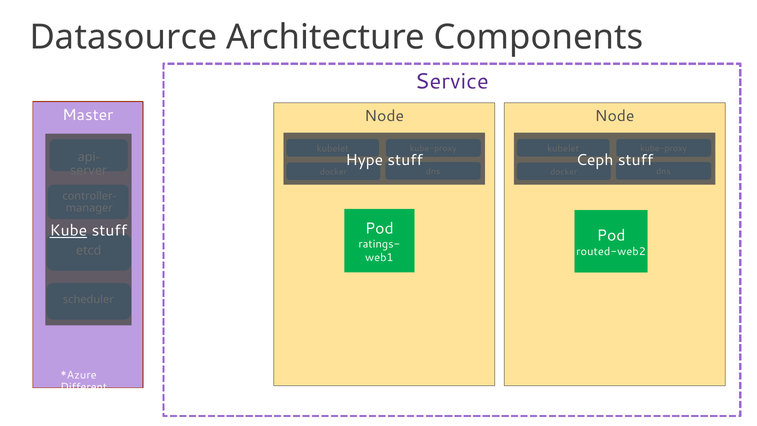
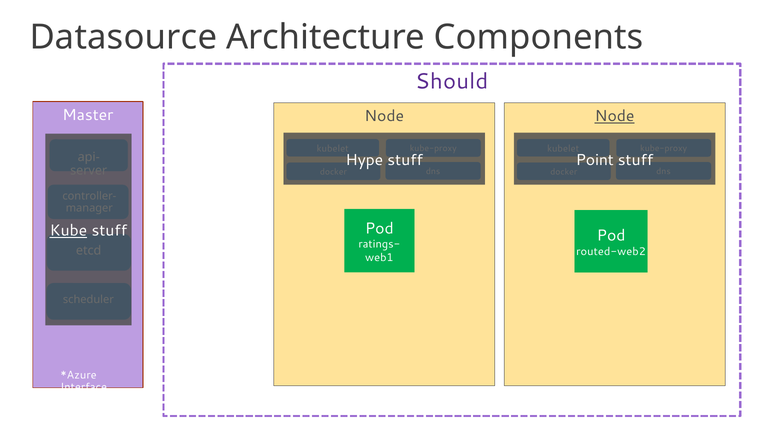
Service: Service -> Should (452, 81)
Node underline: none -> present (615, 116)
Ceph: Ceph -> Point (595, 160)
Different: Different -> Interface (84, 387)
